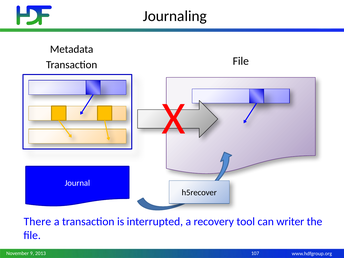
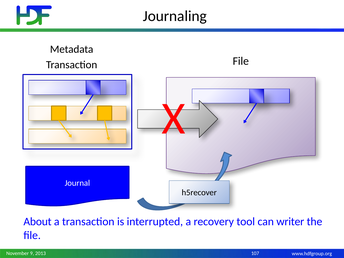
There: There -> About (38, 222)
